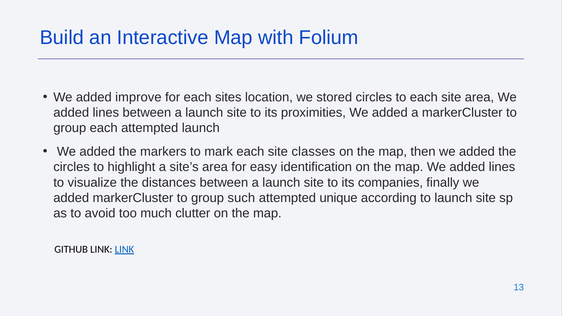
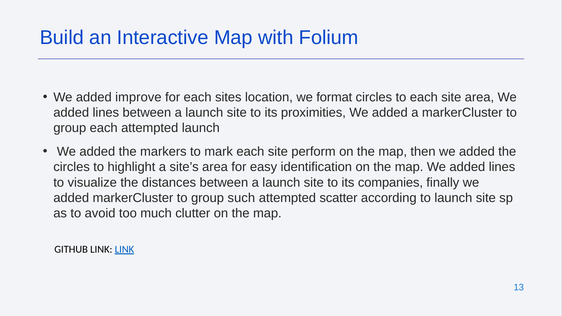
stored: stored -> format (334, 97)
classes: classes -> perform (313, 152)
unique: unique -> scatter (339, 198)
